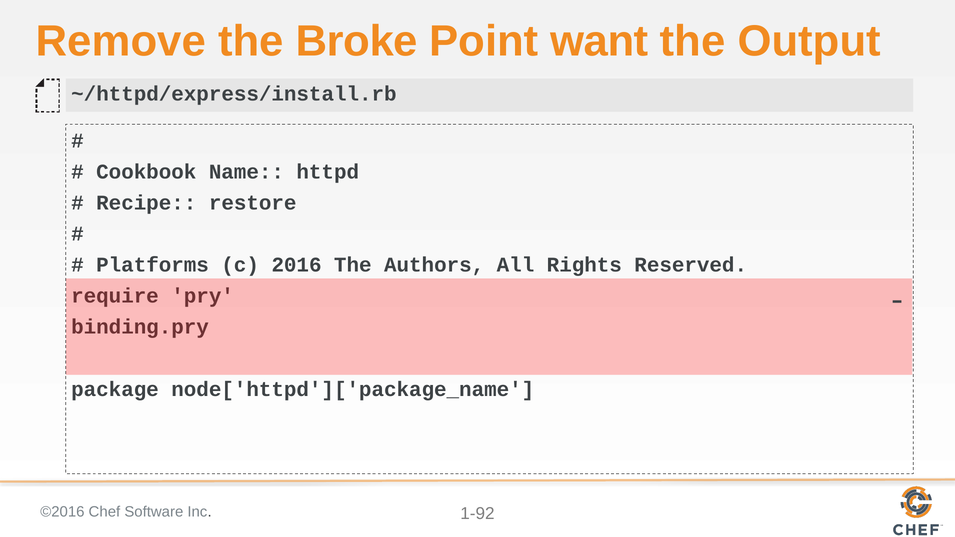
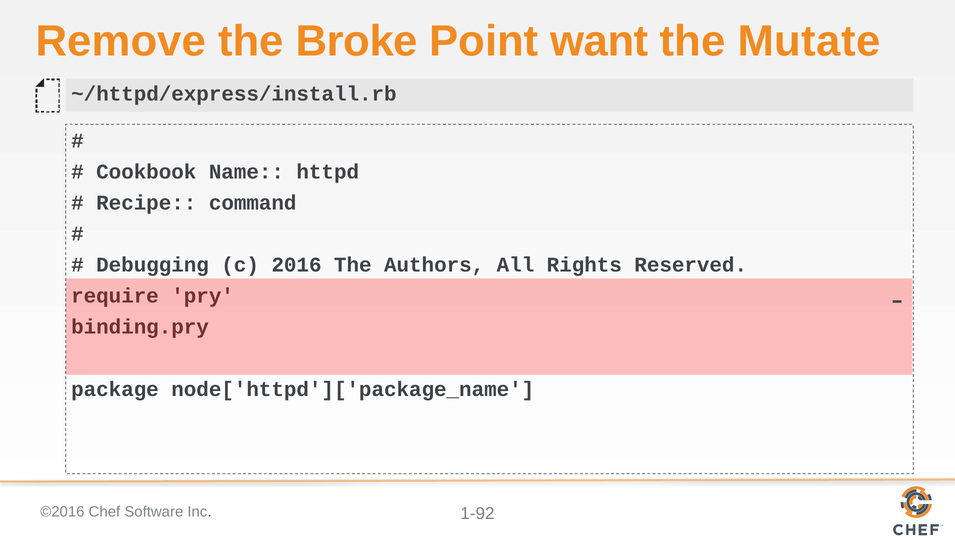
Output: Output -> Mutate (809, 41)
restore: restore -> command (253, 203)
Platforms: Platforms -> Debugging (153, 265)
